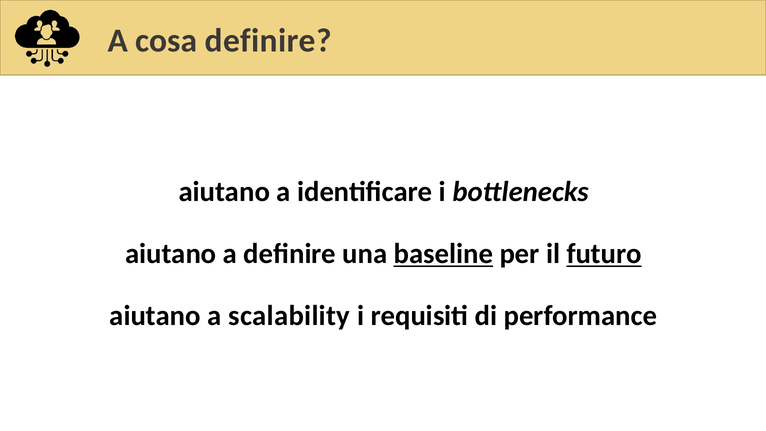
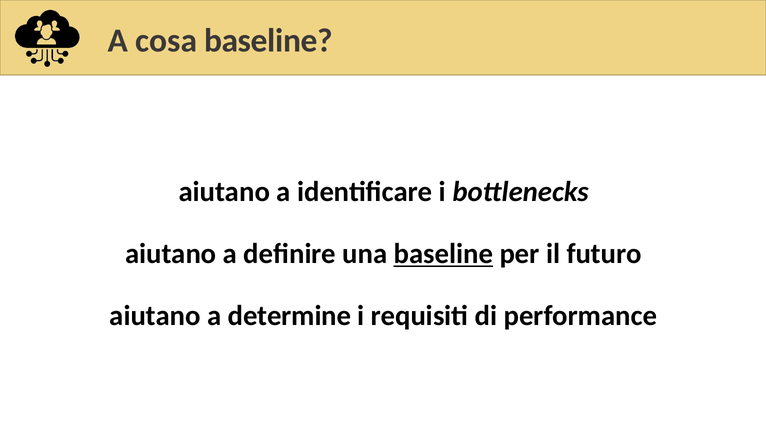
cosa definire: definire -> baseline (269, 41)
futuro underline: present -> none (604, 254)
scalability: scalability -> determine (289, 316)
